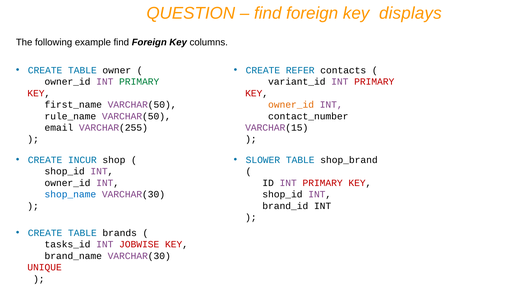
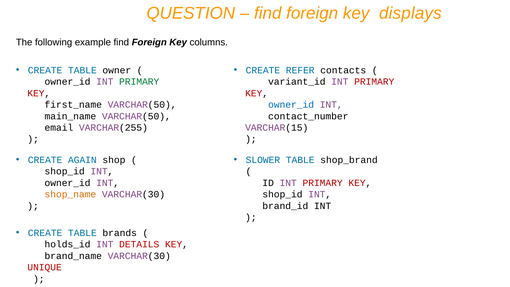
owner_id colour: orange -> blue (291, 105)
rule_name: rule_name -> main_name (70, 116)
INCUR: INCUR -> AGAIN (82, 160)
shop_name colour: blue -> orange (70, 194)
tasks_id: tasks_id -> holds_id (68, 244)
JOBWISE: JOBWISE -> DETAILS (139, 244)
